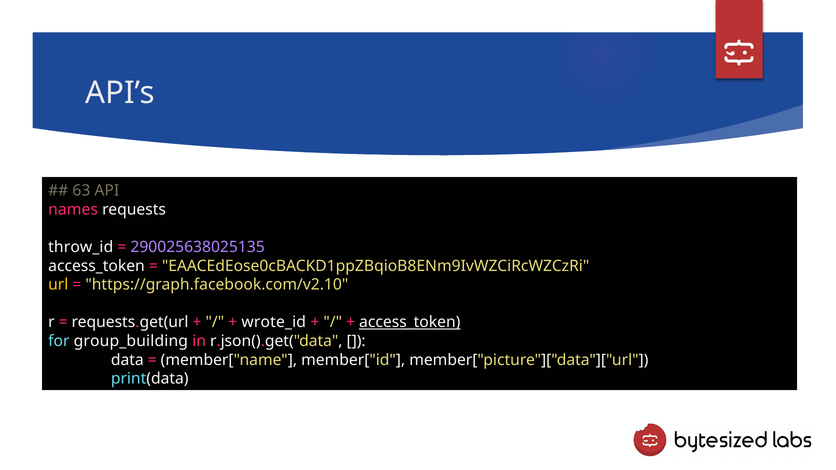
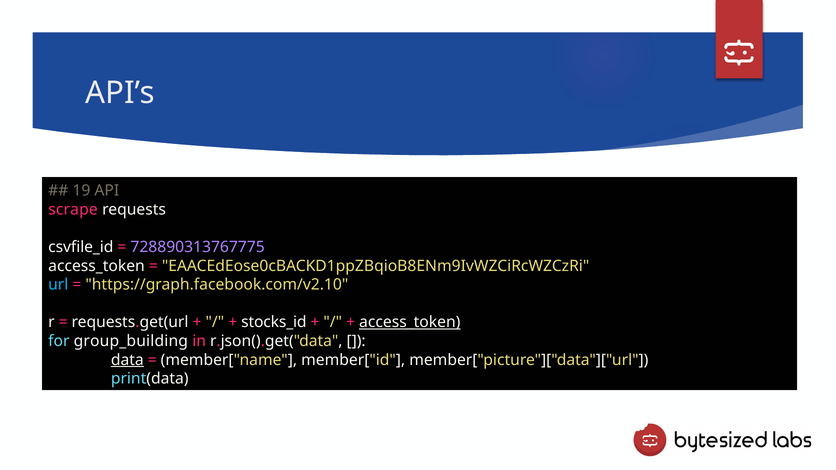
63: 63 -> 19 (81, 191)
names: names -> scrape (73, 210)
throw_id: throw_id -> csvfile_id (81, 247)
290025638025135: 290025638025135 -> 728890313767775 (198, 247)
url colour: yellow -> light blue (58, 285)
wrote_id: wrote_id -> stocks_id (274, 322)
data underline: none -> present (127, 360)
